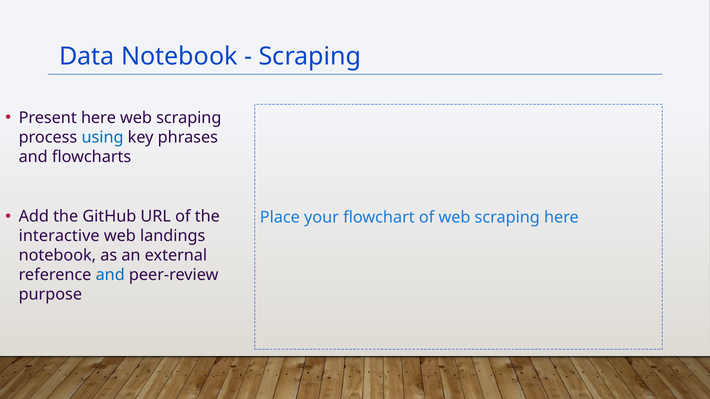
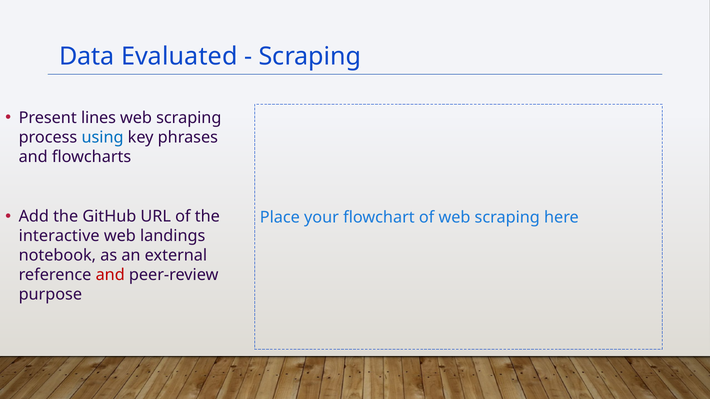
Data Notebook: Notebook -> Evaluated (179, 56)
Present here: here -> lines (98, 118)
and colour: blue -> red (110, 275)
